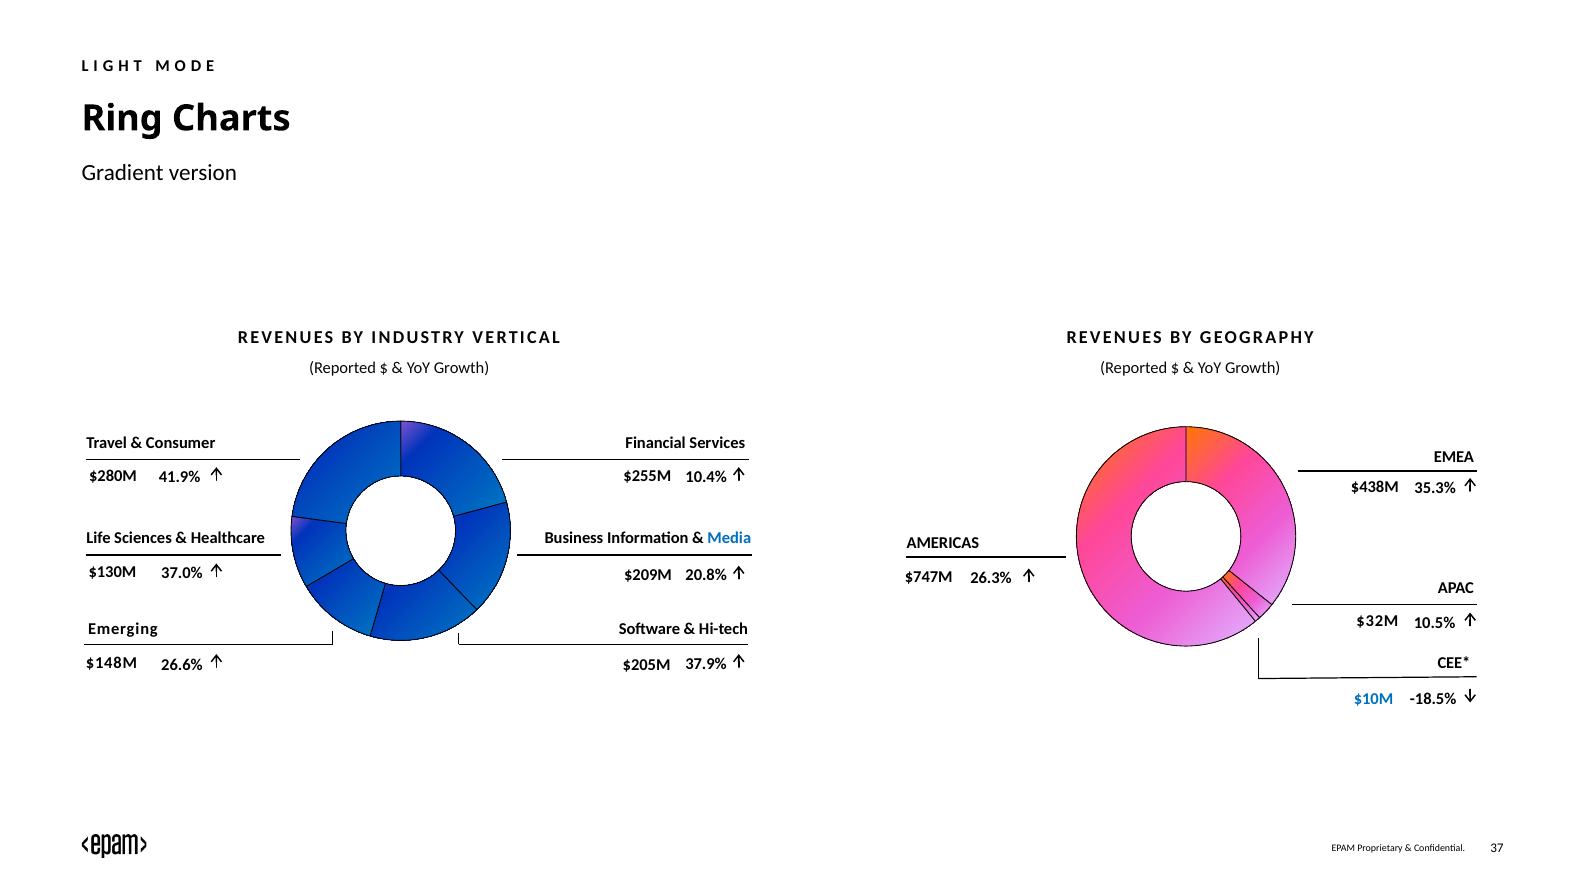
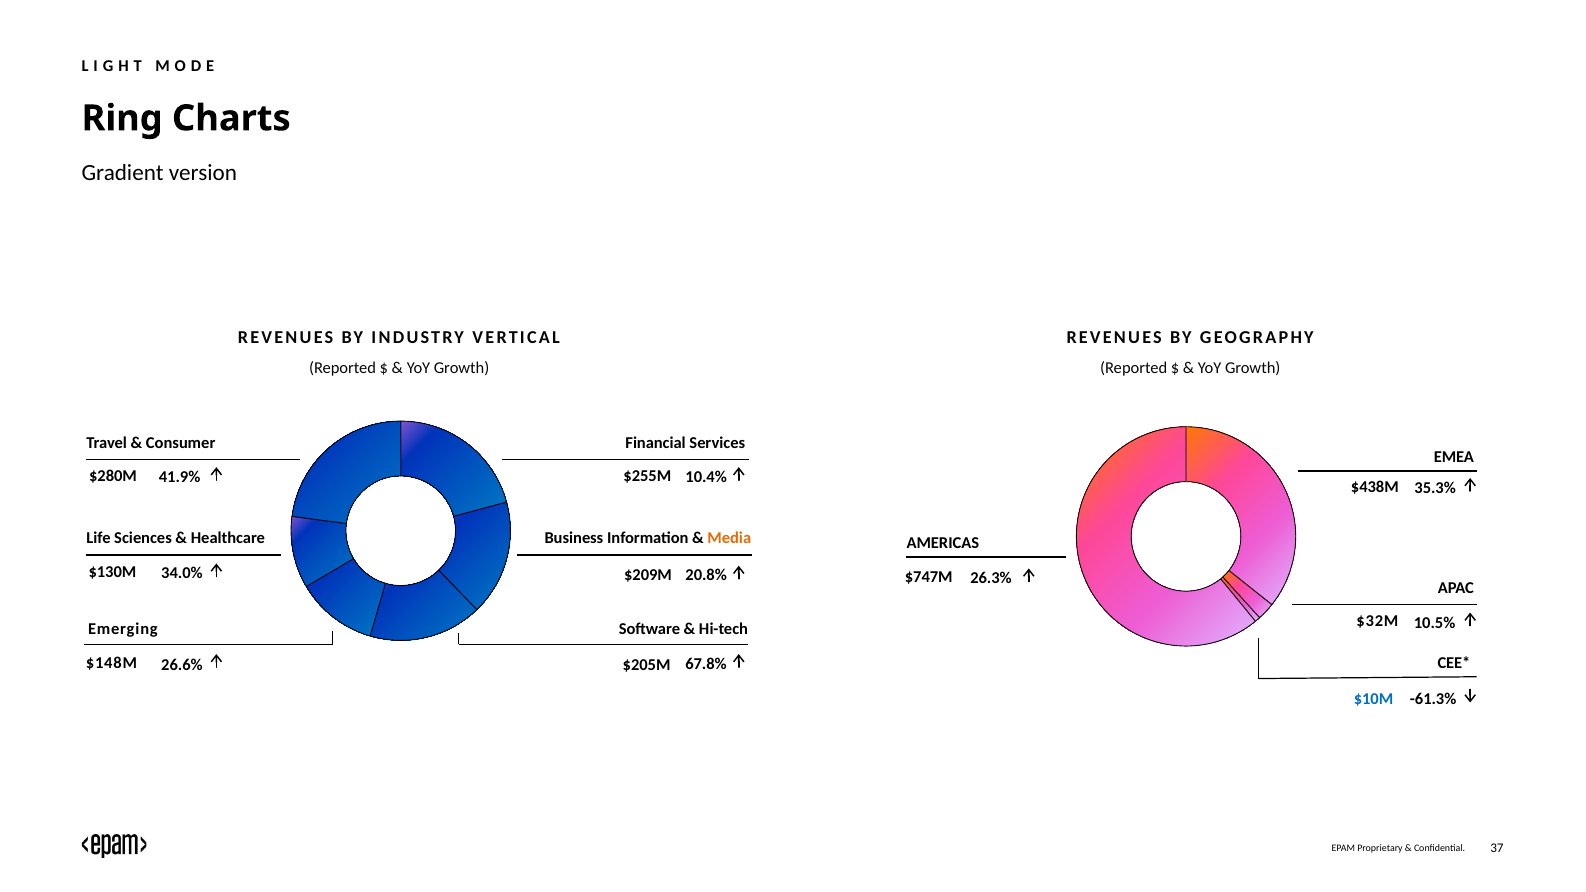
Media colour: blue -> orange (729, 538)
37.0%: 37.0% -> 34.0% (182, 573)
37.9%: 37.9% -> 67.8% (706, 664)
-18.5%: -18.5% -> -61.3% (1433, 699)
